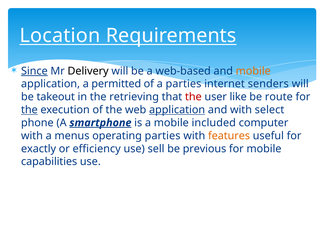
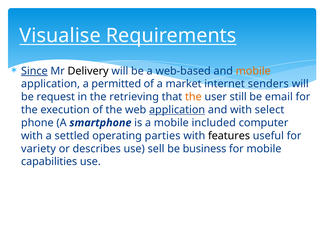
Location: Location -> Visualise (60, 36)
a parties: parties -> market (184, 84)
takeout: takeout -> request (56, 97)
the colour: red -> orange (193, 97)
like: like -> still (238, 97)
route: route -> email (279, 97)
the underline: present -> none (29, 110)
smartphone underline: present -> none (100, 123)
menus: menus -> settled (72, 136)
features colour: orange -> black (229, 136)
exactly: exactly -> variety (38, 149)
efficiency: efficiency -> describes (97, 149)
previous: previous -> business (205, 149)
